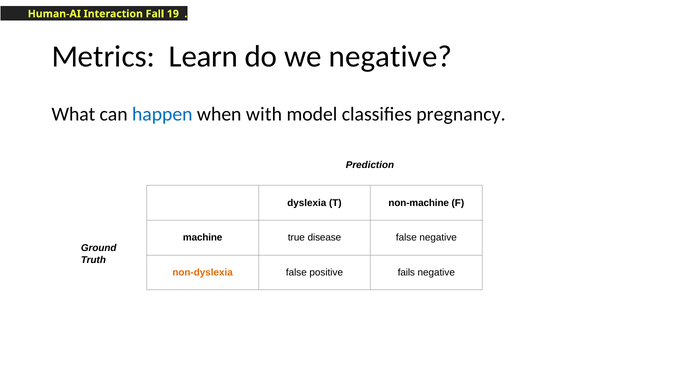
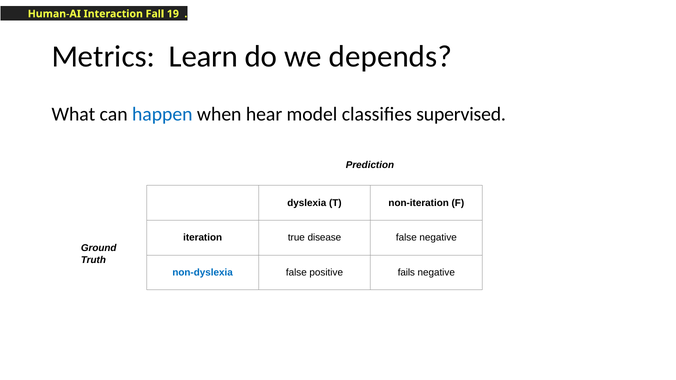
we negative: negative -> depends (390, 57)
with: with -> hear (264, 114)
pregnancy: pregnancy -> supervised (461, 114)
non-machine: non-machine -> non-iteration (419, 203)
machine: machine -> iteration (203, 238)
non-dyslexia colour: orange -> blue (203, 273)
